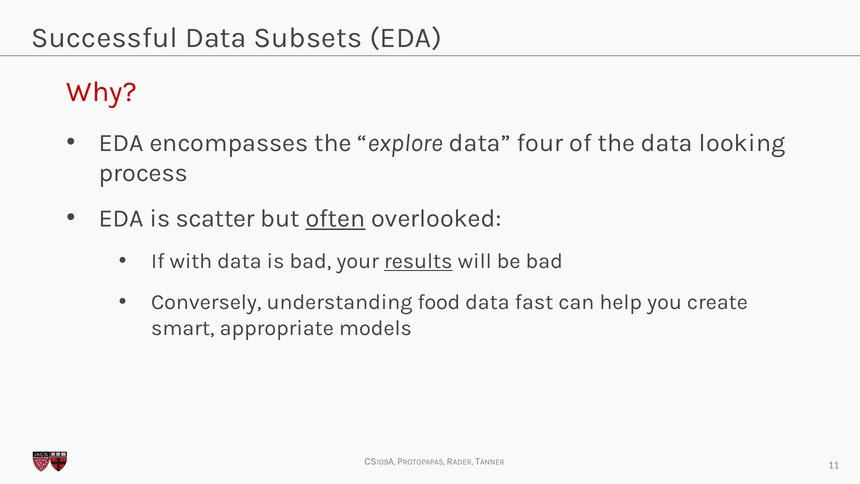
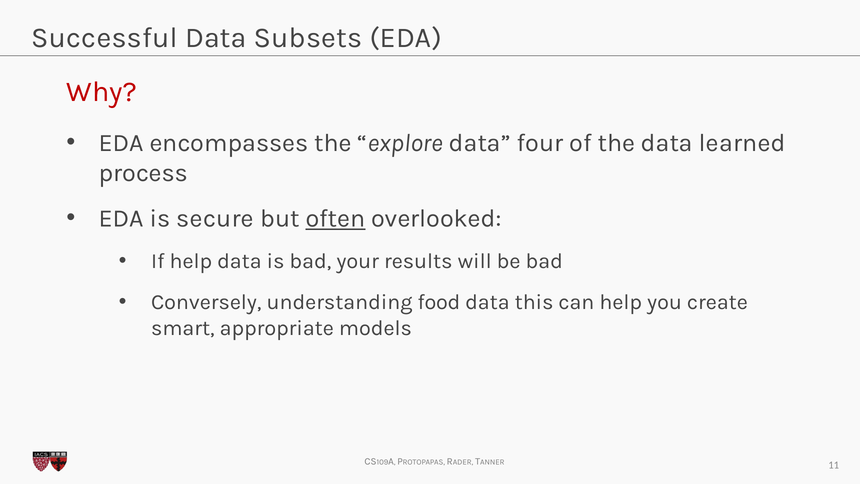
looking: looking -> learned (742, 143)
scatter: scatter -> secure (215, 218)
If with: with -> help (191, 261)
results underline: present -> none (418, 261)
fast: fast -> this (534, 302)
